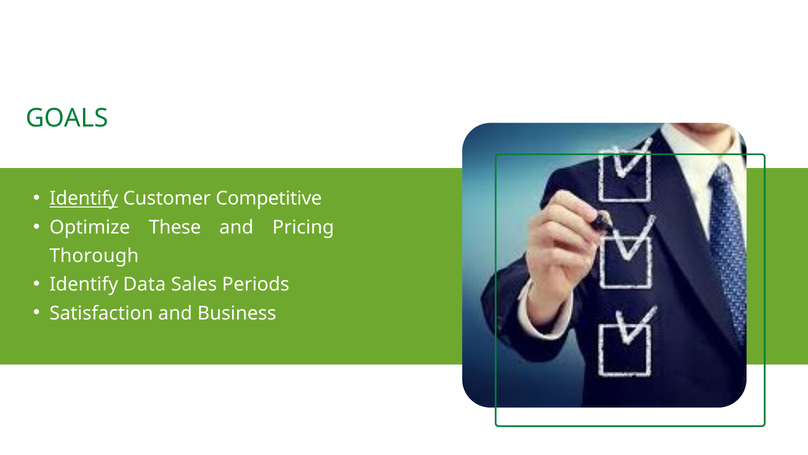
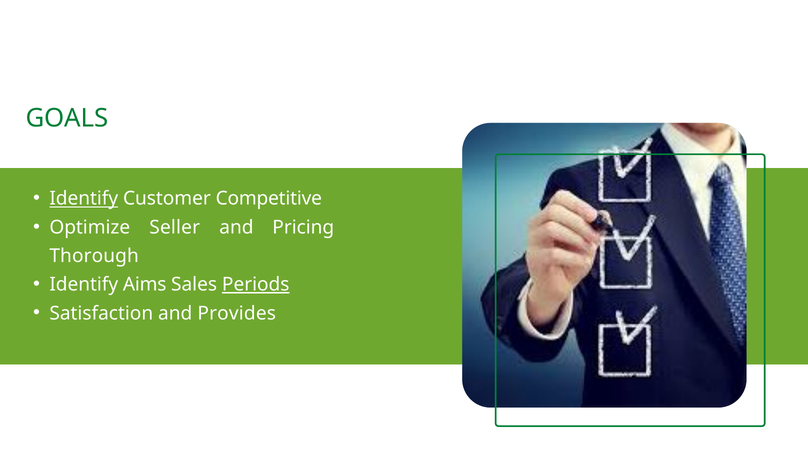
These: These -> Seller (175, 227)
Data: Data -> Aims (145, 284)
Periods underline: none -> present (256, 284)
Business: Business -> Provides (237, 313)
